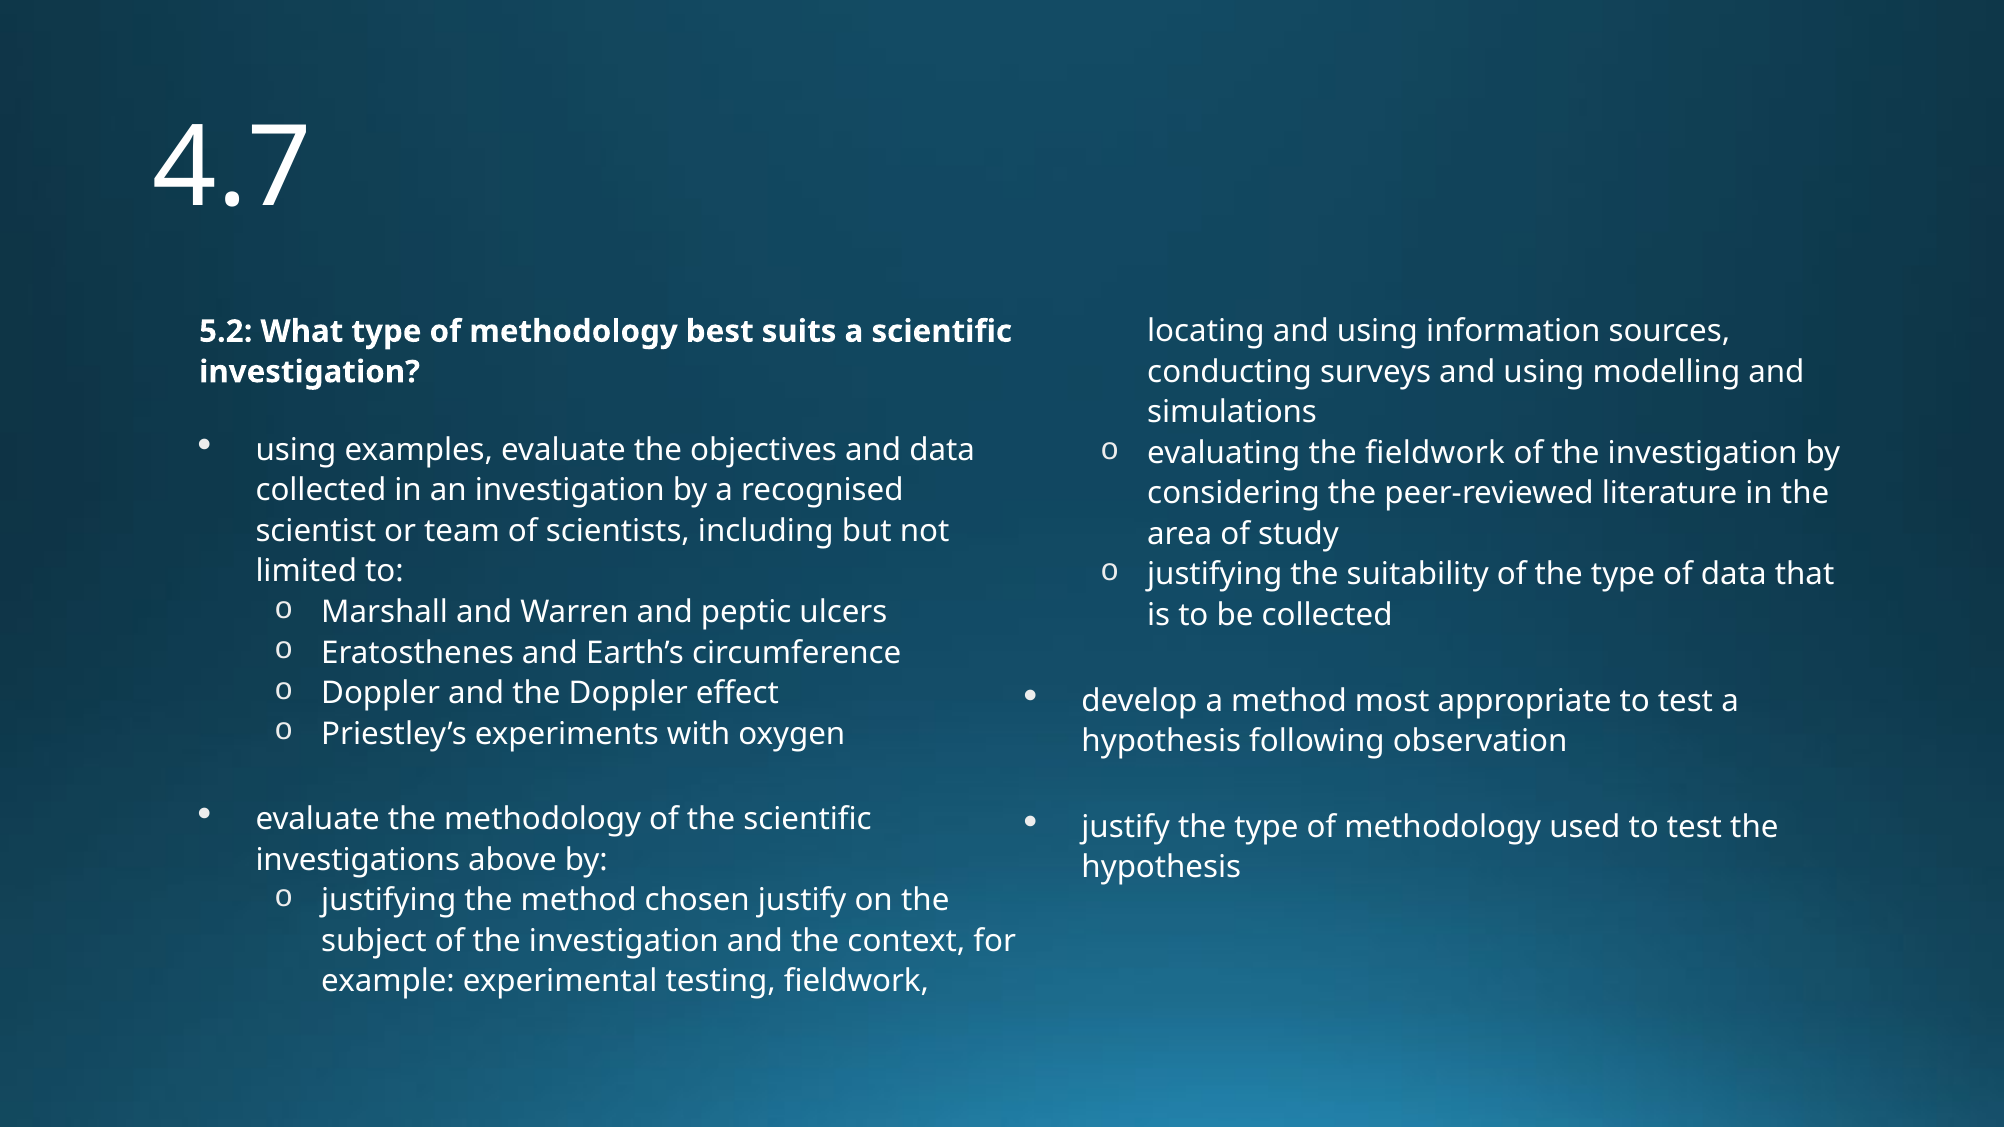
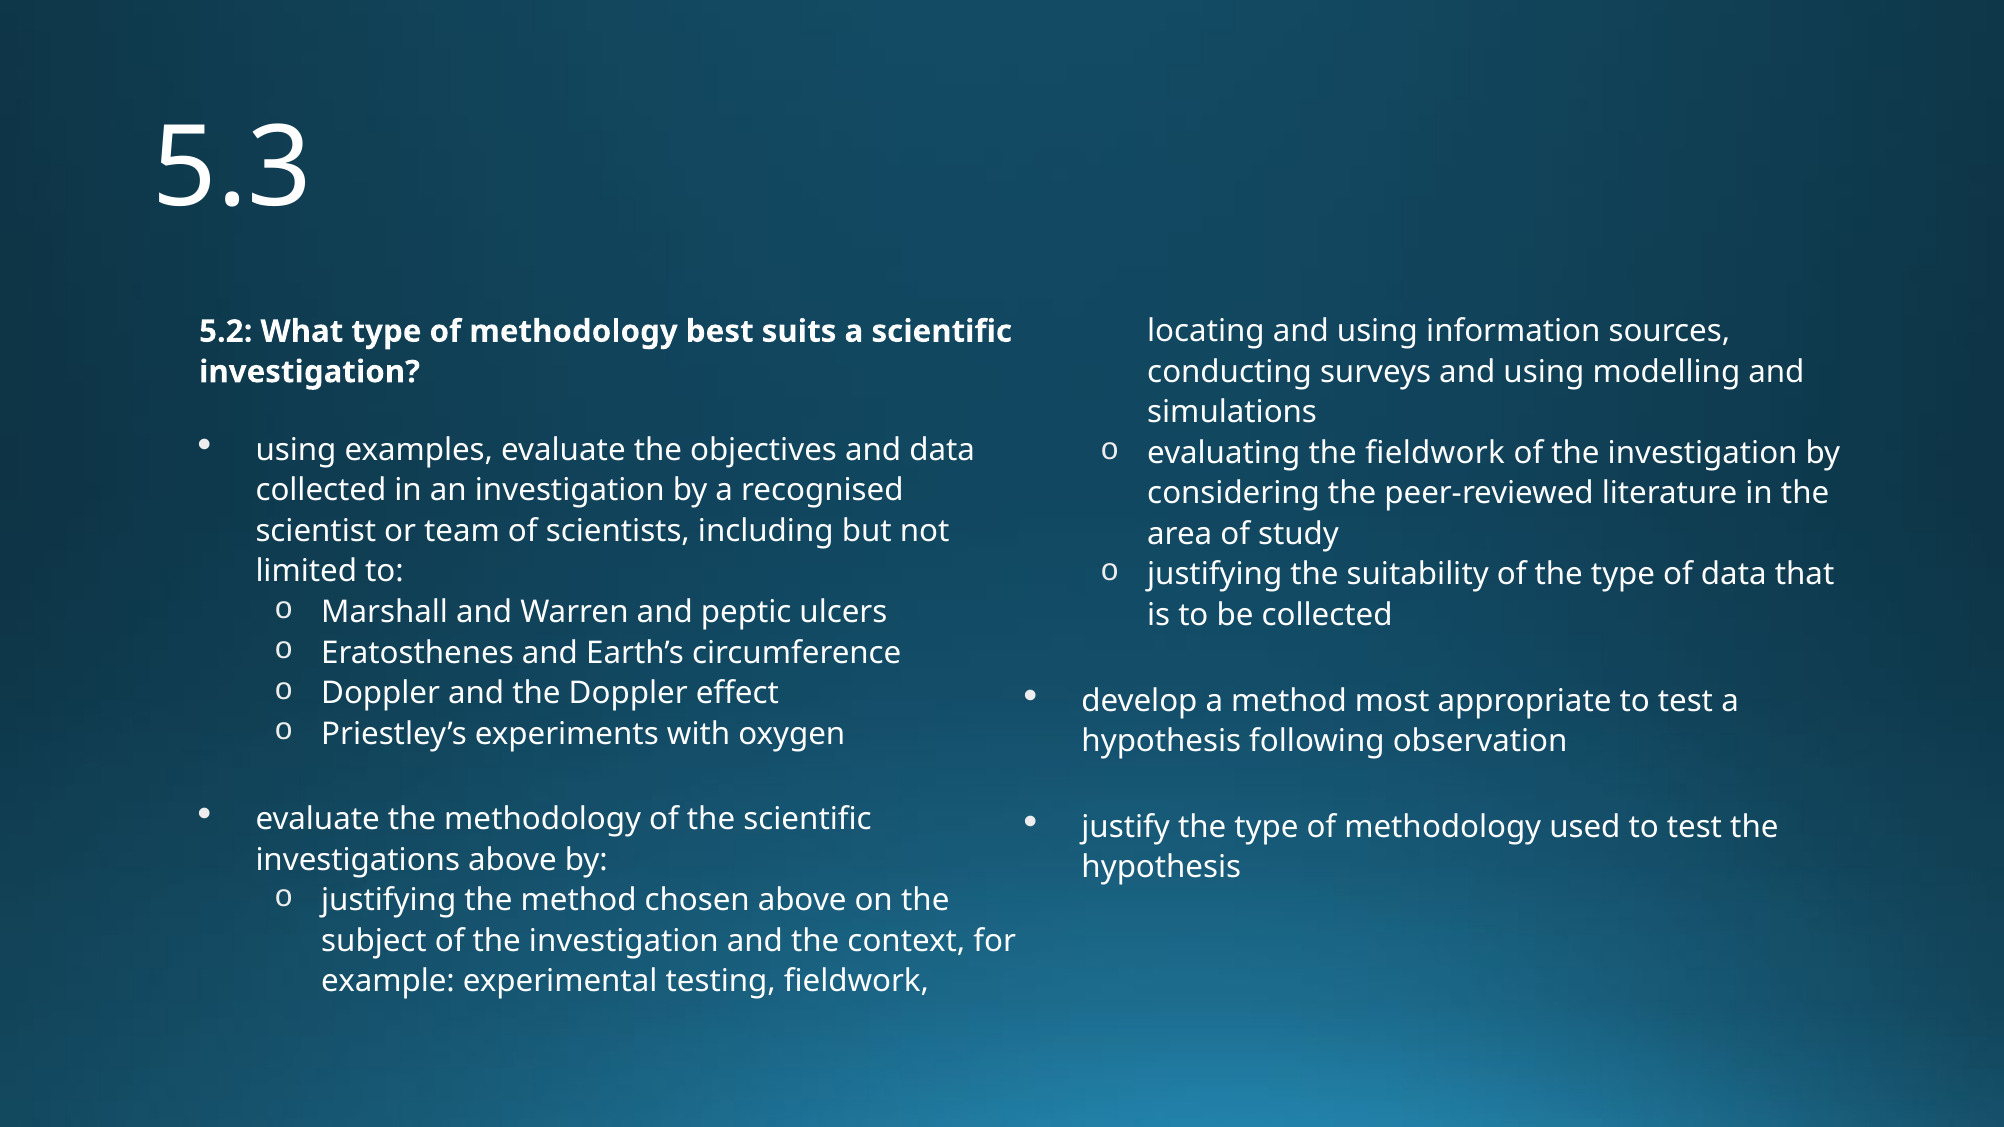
4.7: 4.7 -> 5.3 (232, 168)
chosen justify: justify -> above (802, 901)
